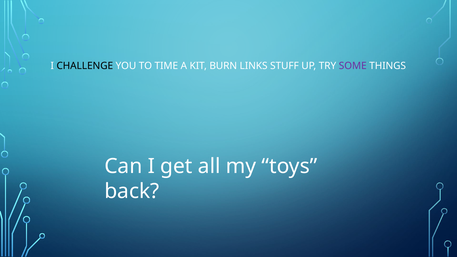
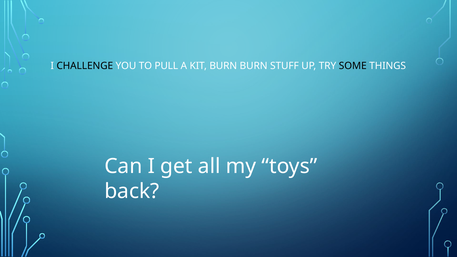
TIME: TIME -> PULL (166, 66)
BURN LINKS: LINKS -> BURN (254, 66)
SOME colour: purple -> black (353, 66)
